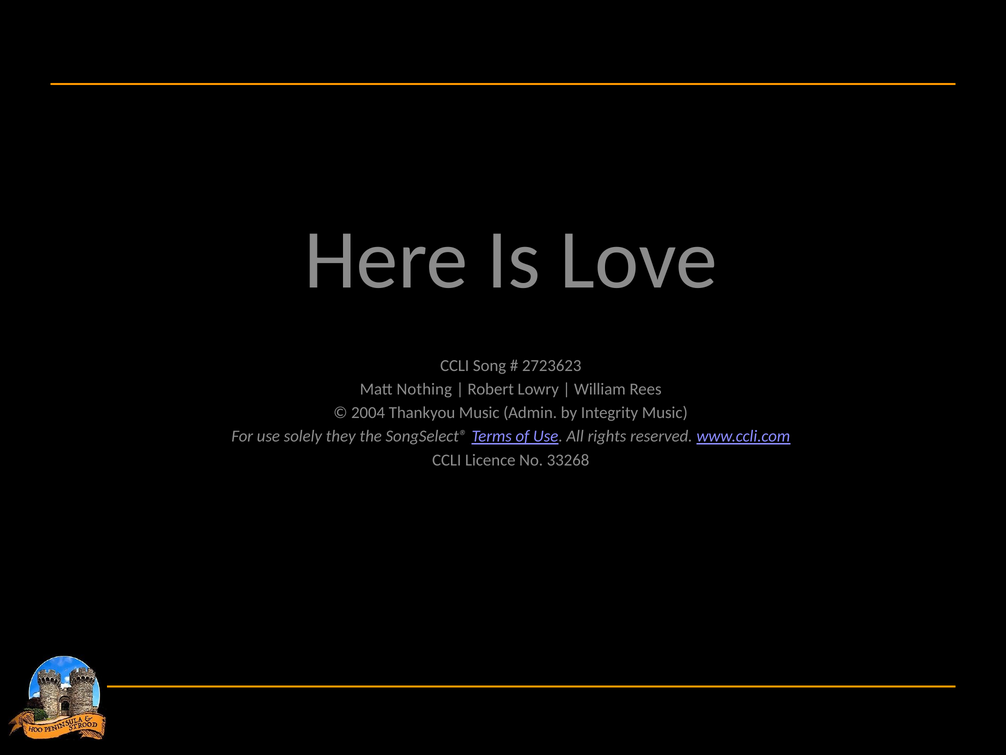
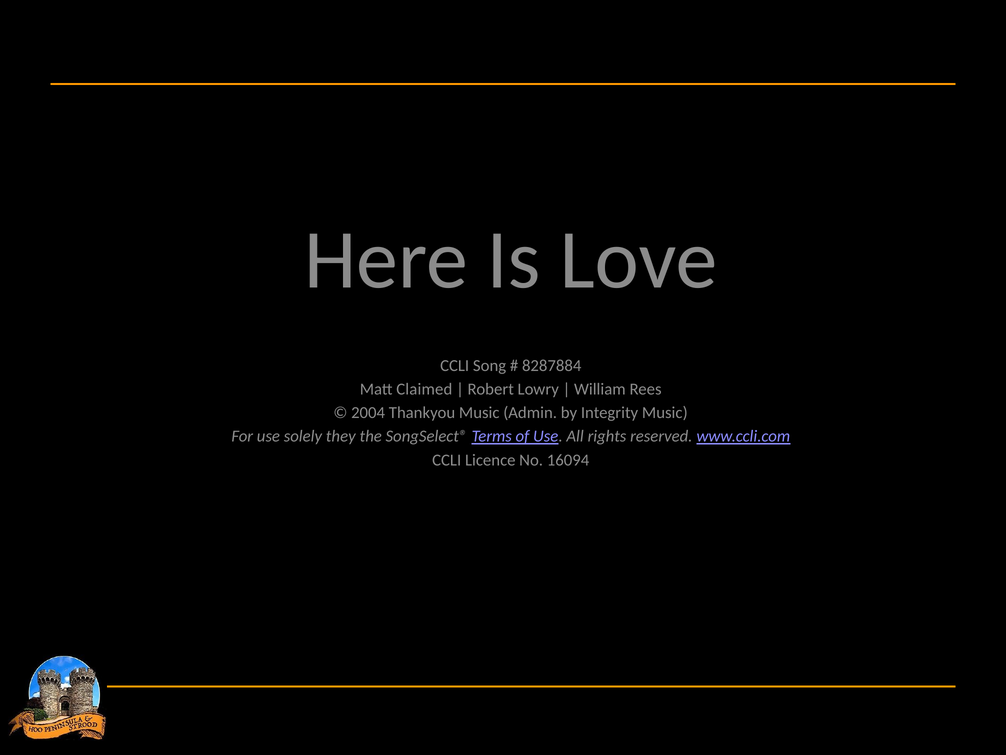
2723623: 2723623 -> 8287884 (552, 366)
Nothing: Nothing -> Claimed (424, 389)
33268: 33268 -> 16094 (568, 460)
